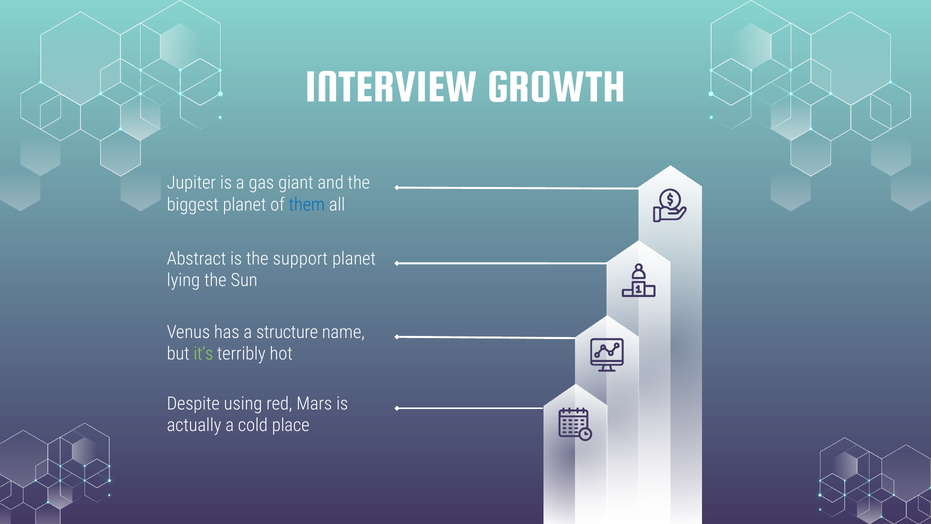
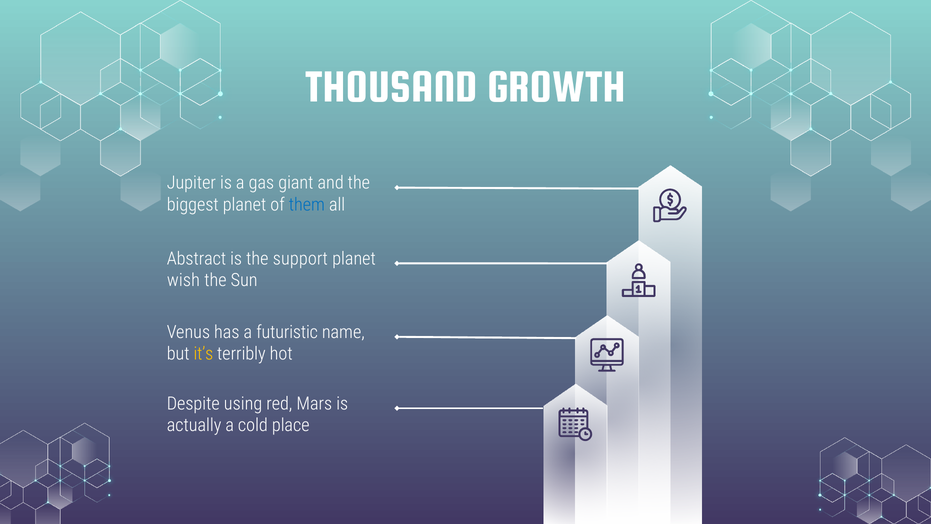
INTERVIEW: INTERVIEW -> THOUSAND (392, 87)
lying: lying -> wish (183, 280)
structure: structure -> futuristic (287, 332)
it’s colour: light green -> yellow (203, 354)
